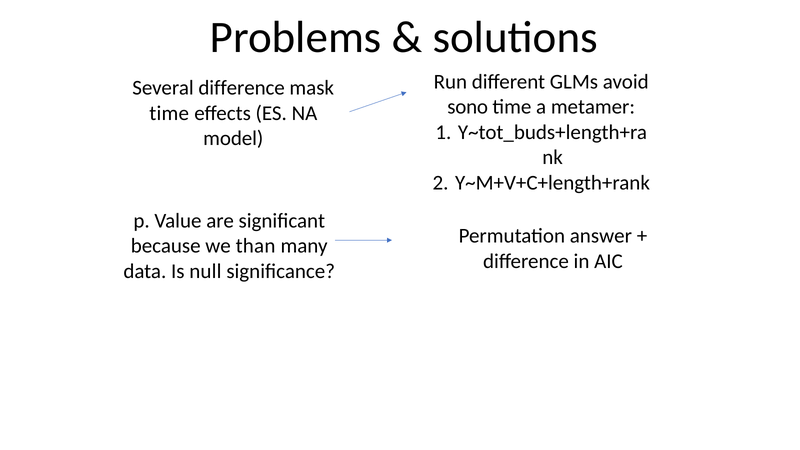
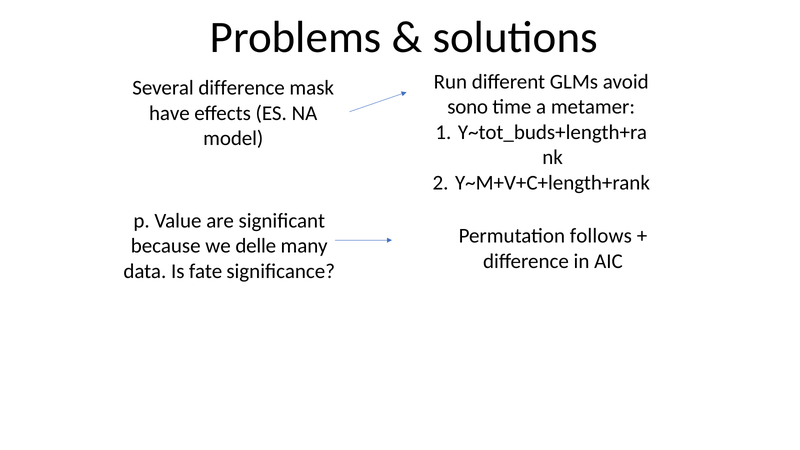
time: time -> have (169, 113)
answer: answer -> follows (601, 236)
than: than -> delle (256, 246)
null: null -> fate (206, 271)
